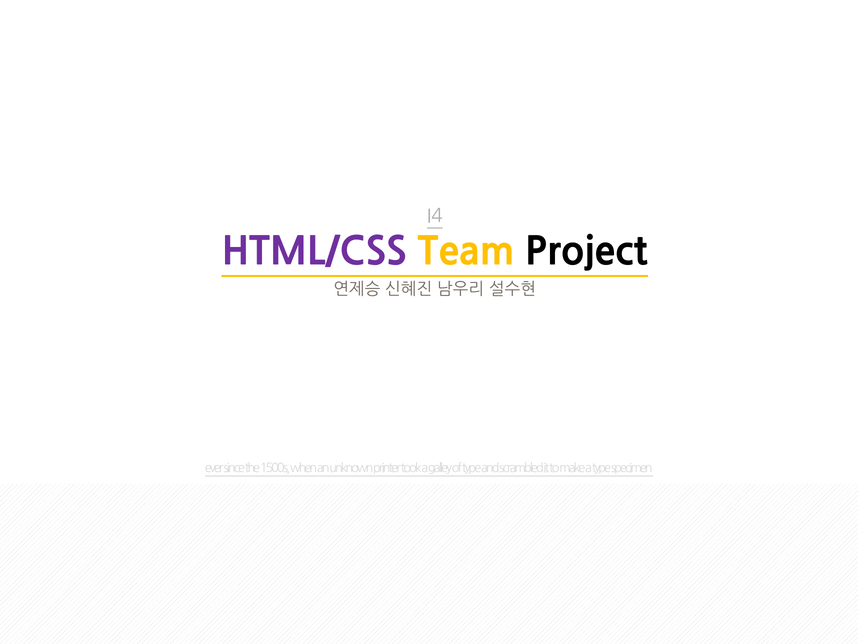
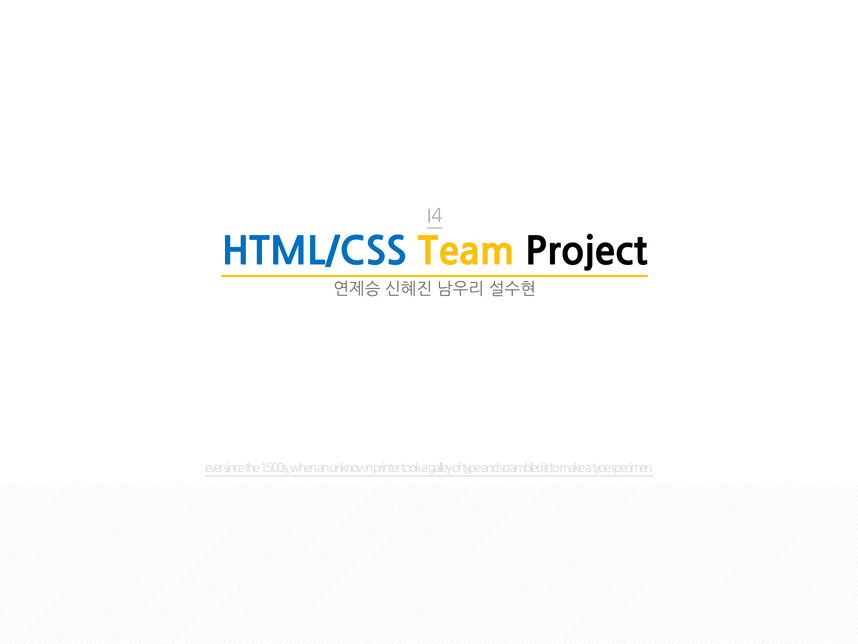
HTML/CSS colour: purple -> blue (314, 252)
